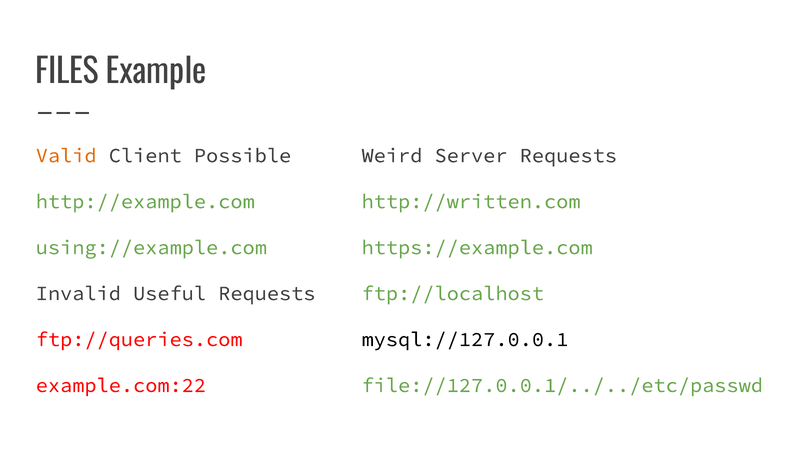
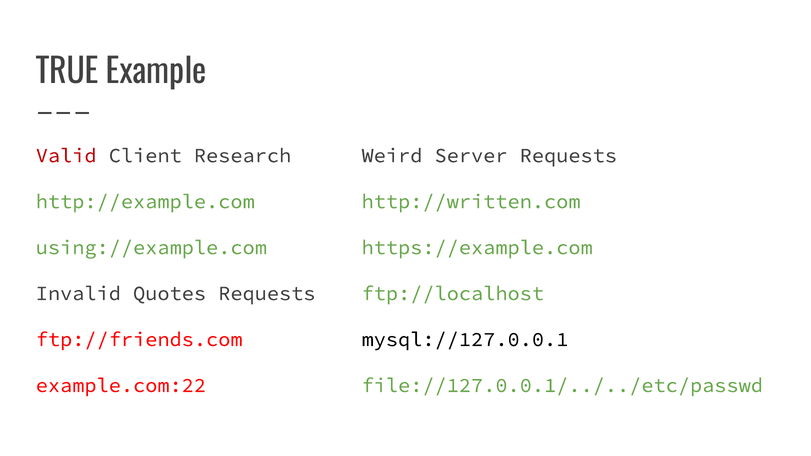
FILES: FILES -> TRUE (67, 72)
Valid colour: orange -> red (66, 156)
Possible: Possible -> Research (243, 156)
Useful: Useful -> Quotes (170, 294)
ftp://queries.com: ftp://queries.com -> ftp://friends.com (139, 340)
